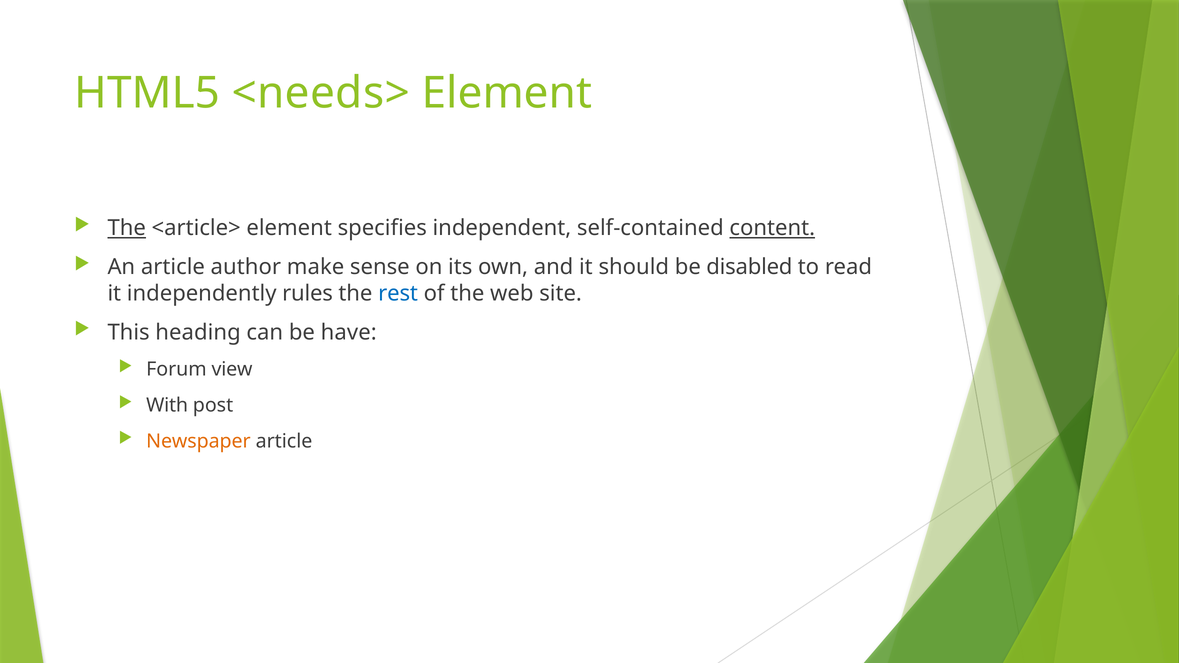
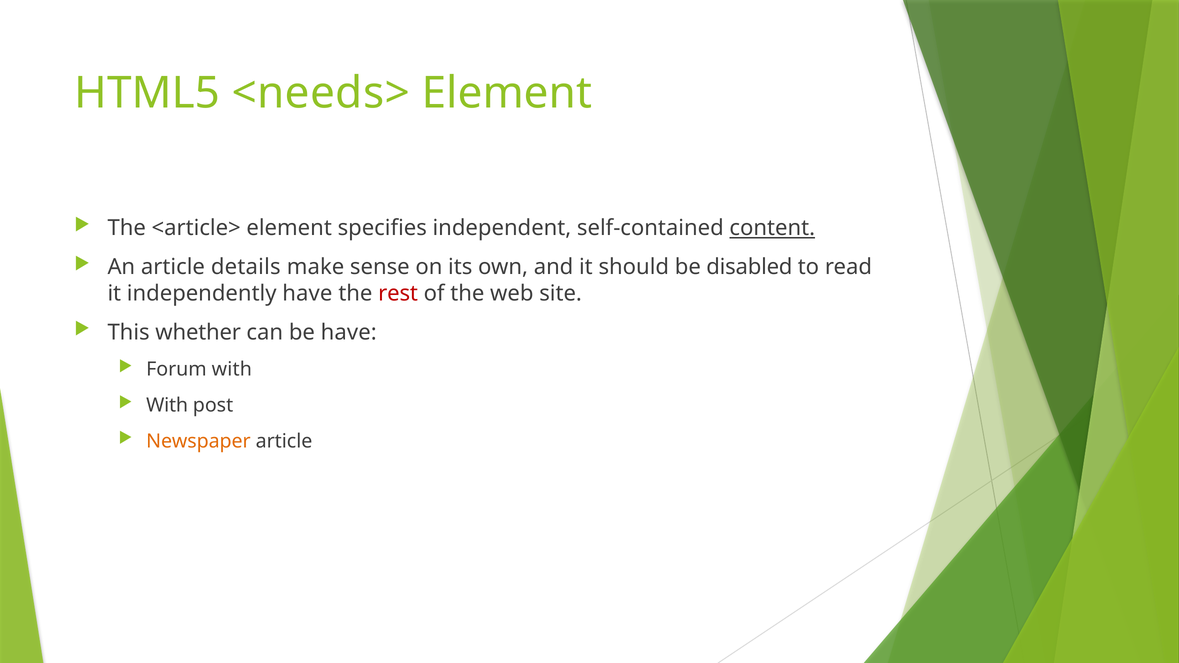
The underline: present -> none (127, 228)
author: author -> details (246, 267)
independently rules: rules -> have (307, 294)
rest colour: blue -> red (398, 294)
heading: heading -> whether (198, 332)
Forum view: view -> with (232, 369)
